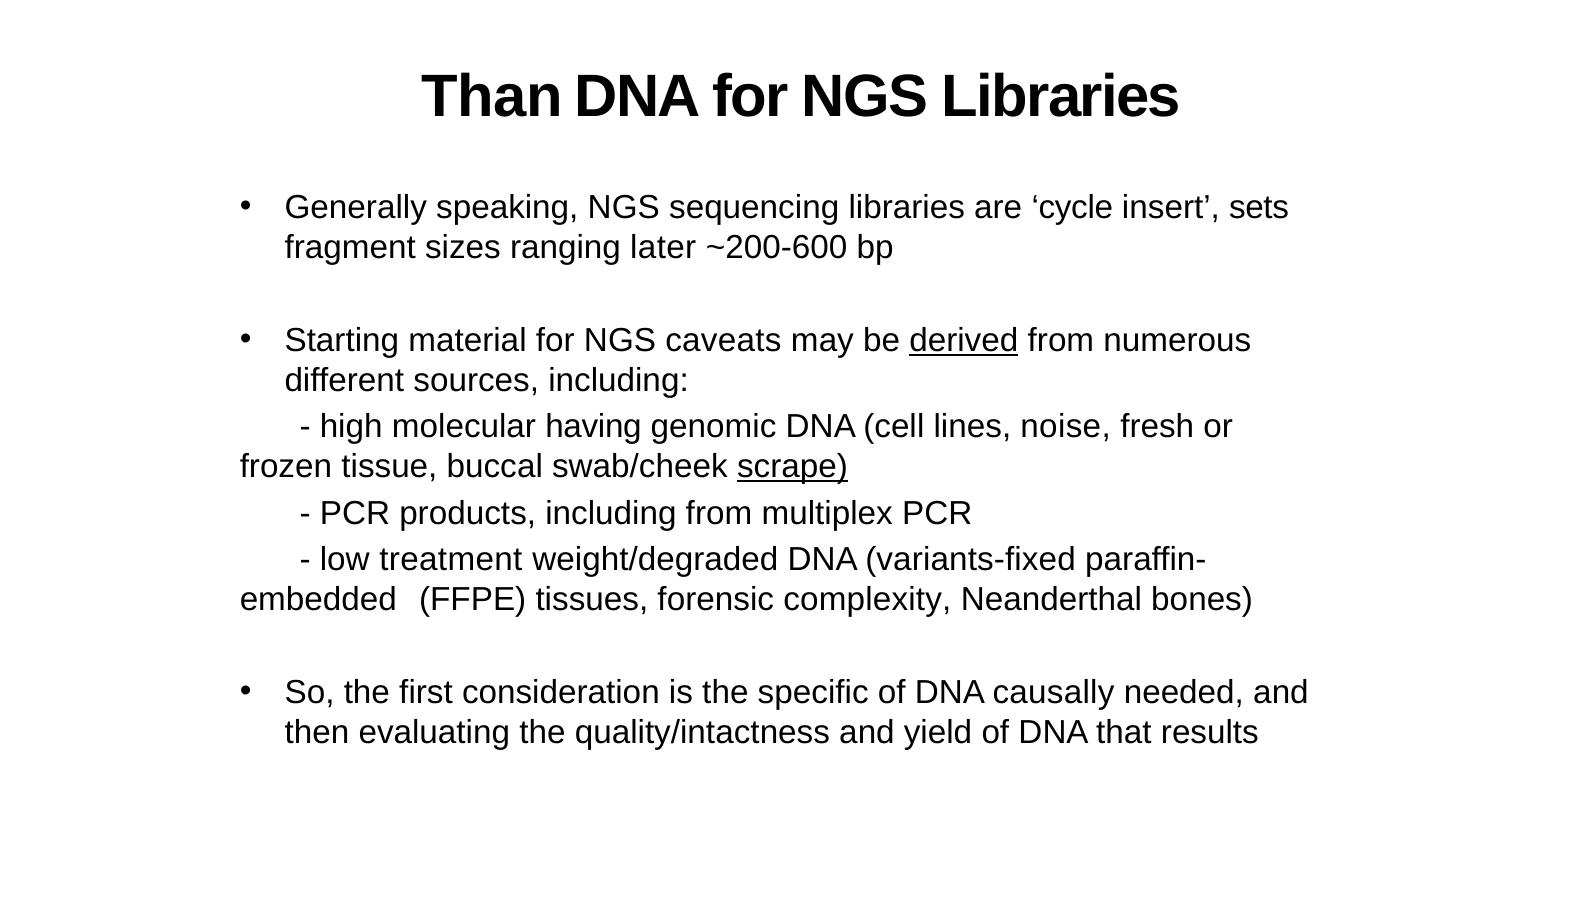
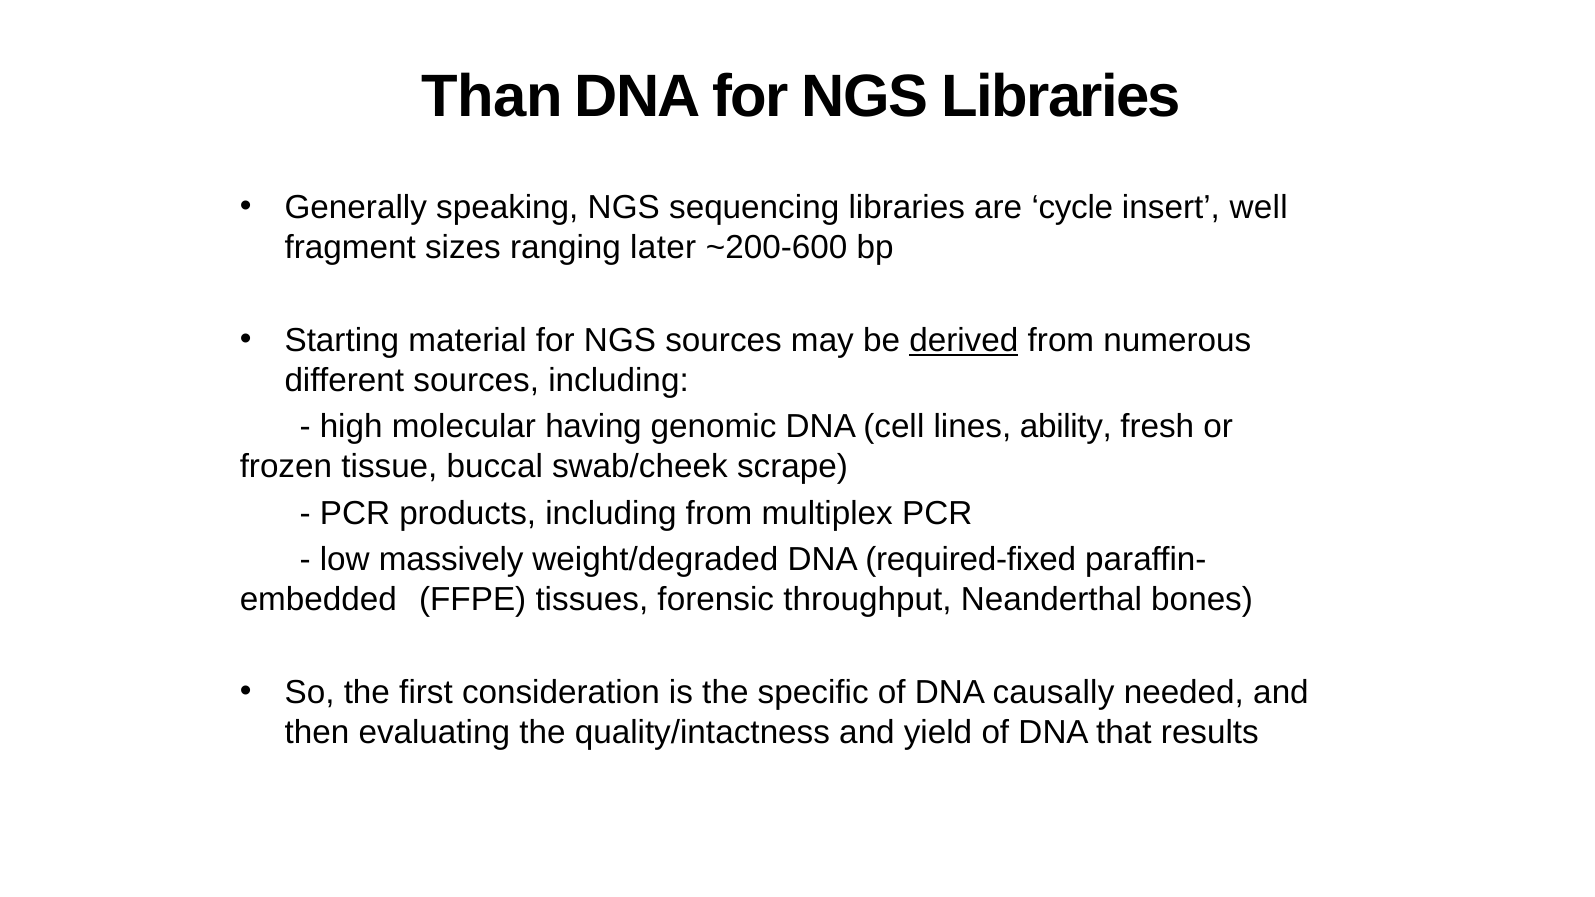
sets: sets -> well (1259, 208)
NGS caveats: caveats -> sources (724, 341)
noise: noise -> ability (1066, 427)
scrape underline: present -> none (792, 467)
treatment: treatment -> massively (451, 560)
variants-fixed: variants-fixed -> required-fixed (971, 560)
complexity: complexity -> throughput (867, 600)
